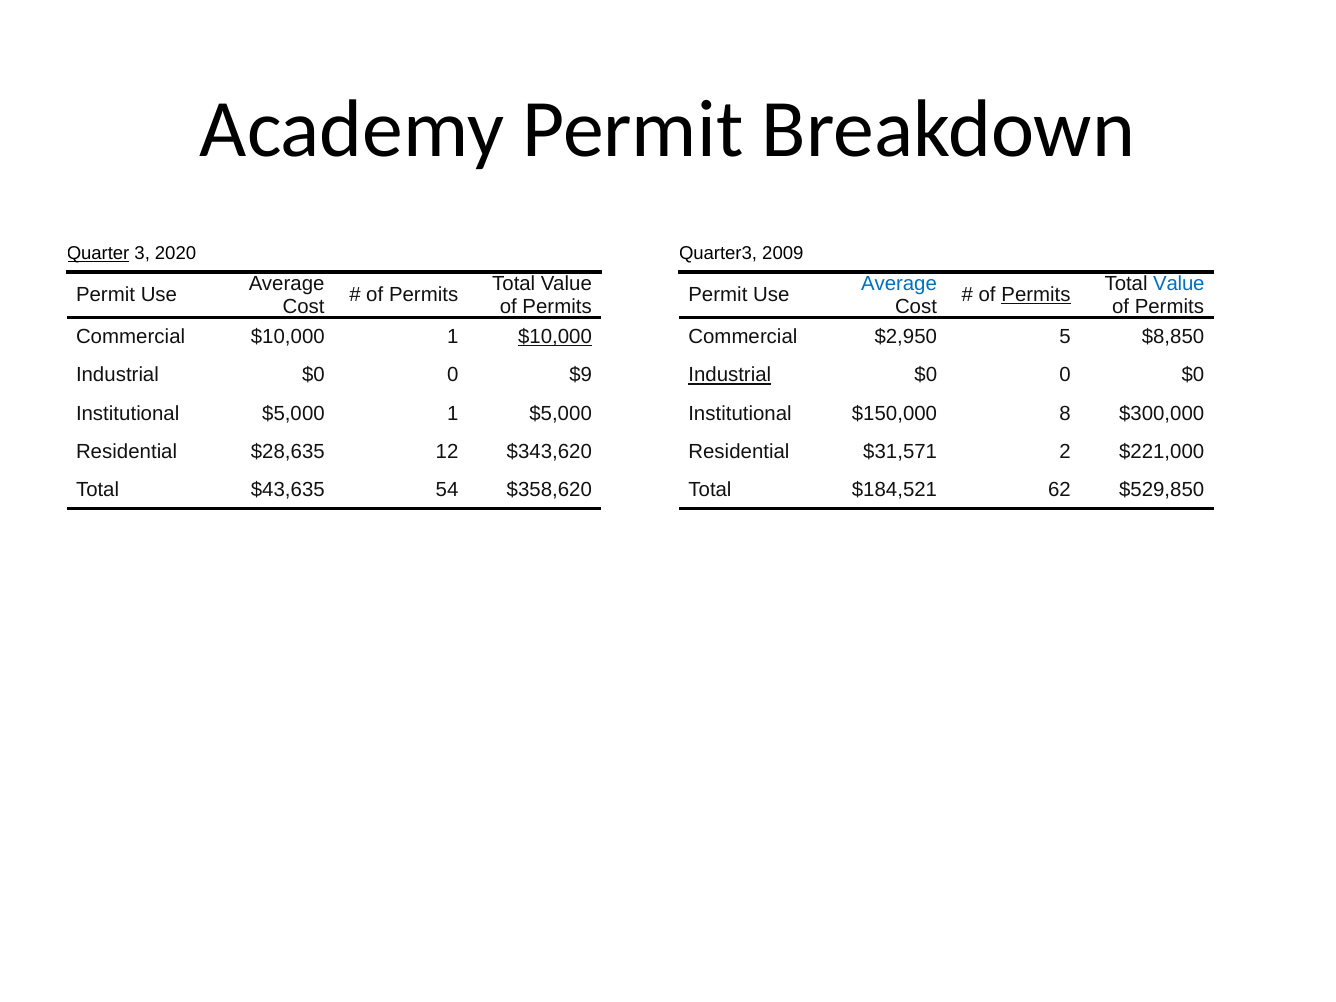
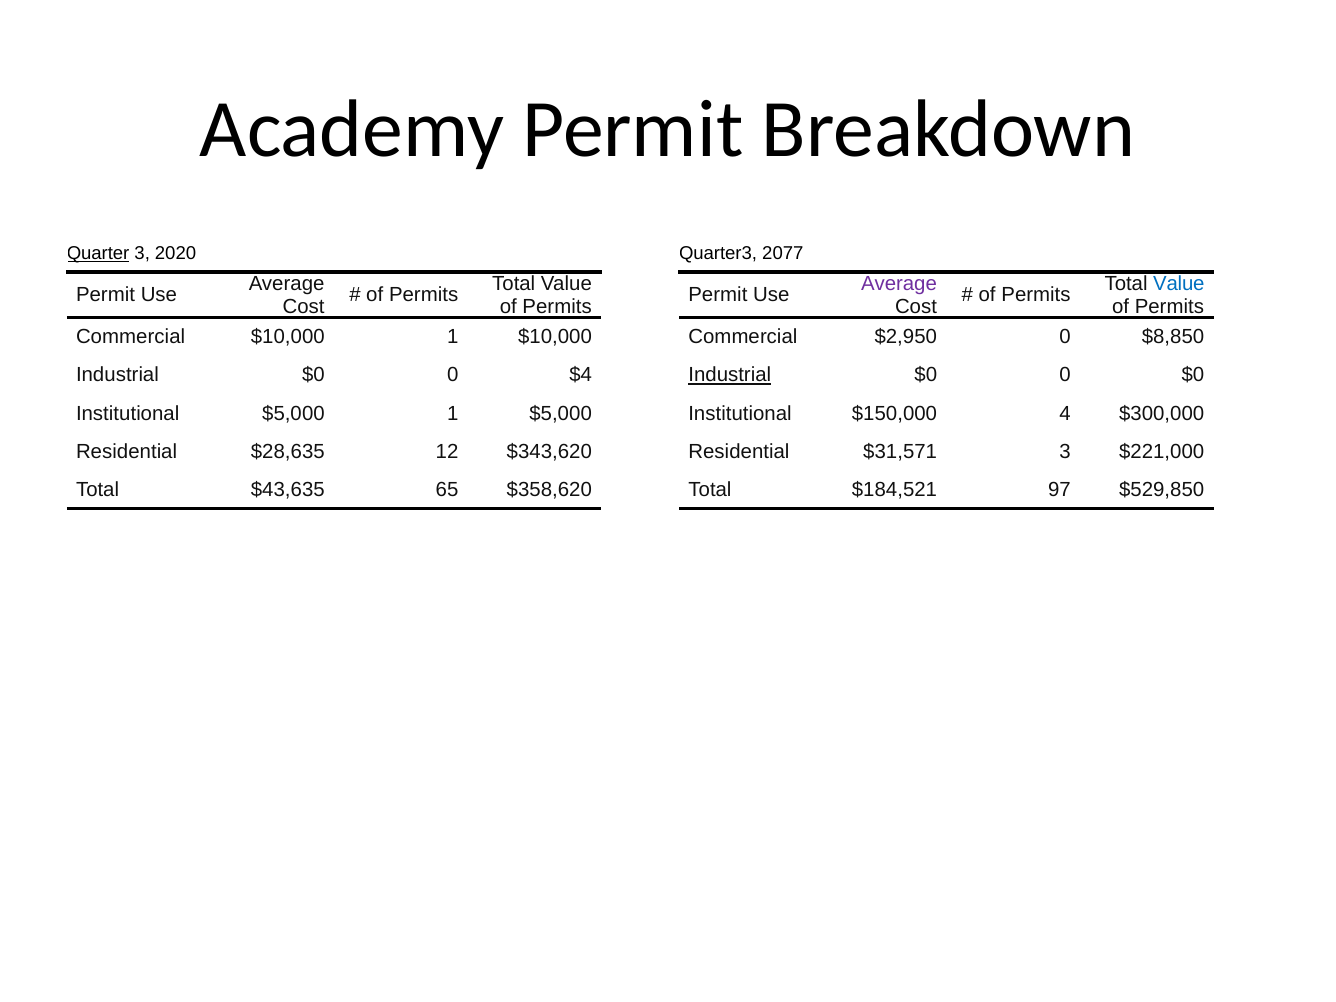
2009: 2009 -> 2077 (783, 253)
Average colour: blue -> purple (899, 284)
Permits underline: present -> none (1036, 295)
$10,000 underline: present -> none (555, 337)
$2,950 5: 5 -> 0 (1065, 337)
$9: $9 -> $4 (581, 375)
8: 8 -> 4 (1065, 413)
$31,571 2: 2 -> 3 (1065, 451)
54: 54 -> 65 (447, 490)
62: 62 -> 97 (1059, 490)
